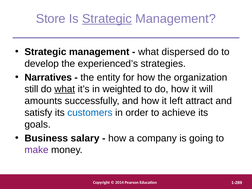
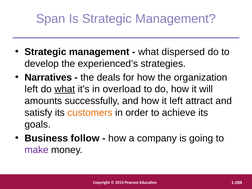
Store: Store -> Span (51, 19)
Strategic underline: present -> none (107, 19)
entity: entity -> deals (108, 77)
still: still -> left (31, 89)
weighted: weighted -> overload (122, 89)
customers colour: blue -> orange (90, 113)
salary: salary -> follow (85, 138)
